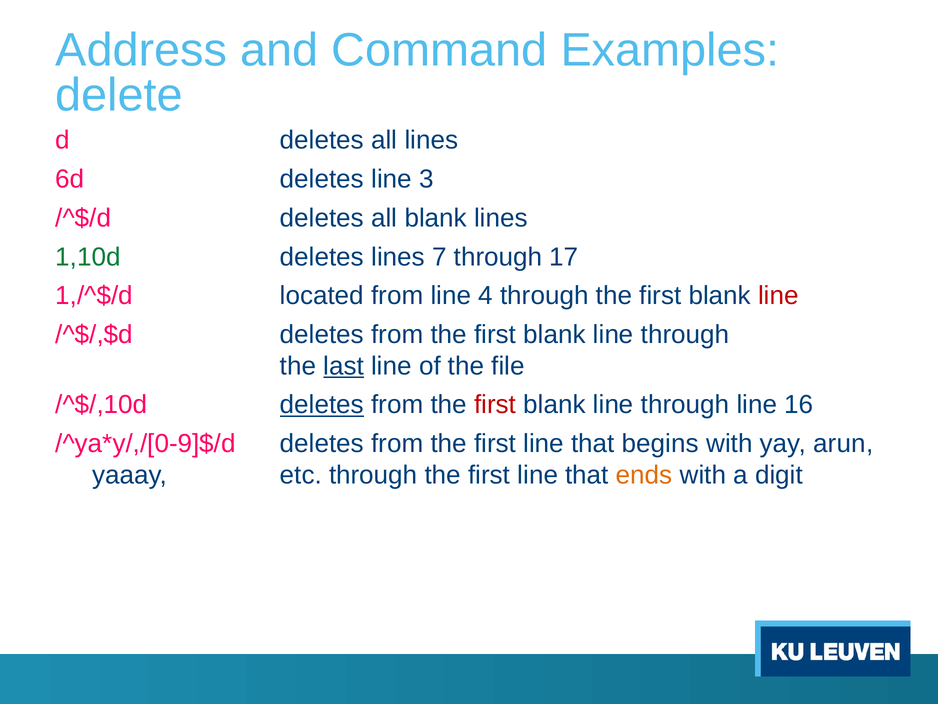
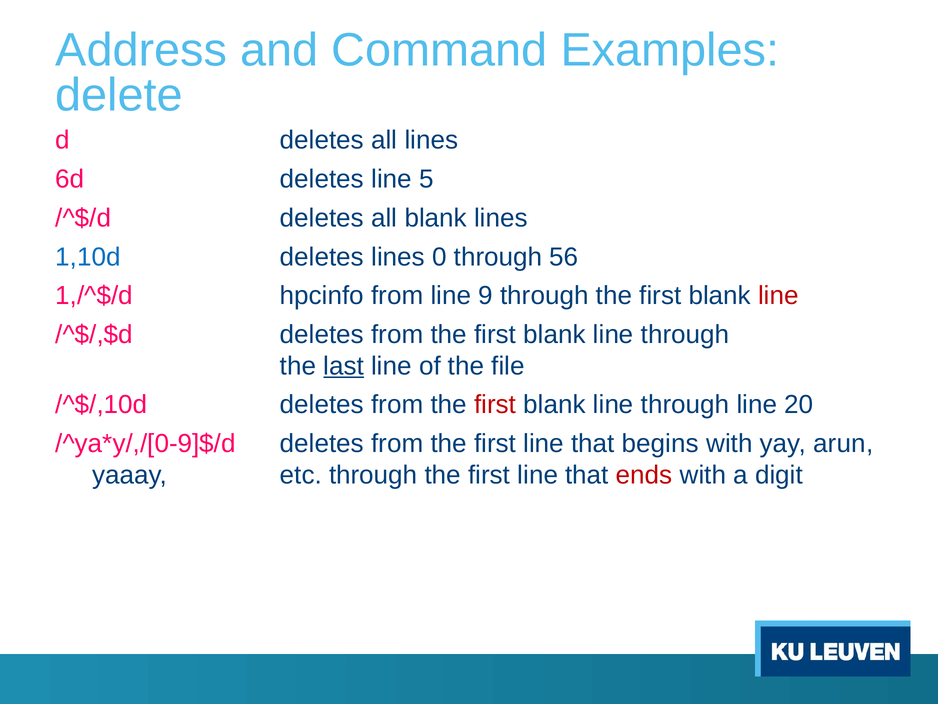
3: 3 -> 5 (426, 179)
1,10d colour: green -> blue (88, 257)
7: 7 -> 0 (439, 257)
17: 17 -> 56 (564, 257)
located: located -> hpcinfo (322, 296)
4: 4 -> 9 (486, 296)
deletes underline: present -> none (322, 405)
16: 16 -> 20 (799, 405)
ends colour: orange -> red (644, 475)
